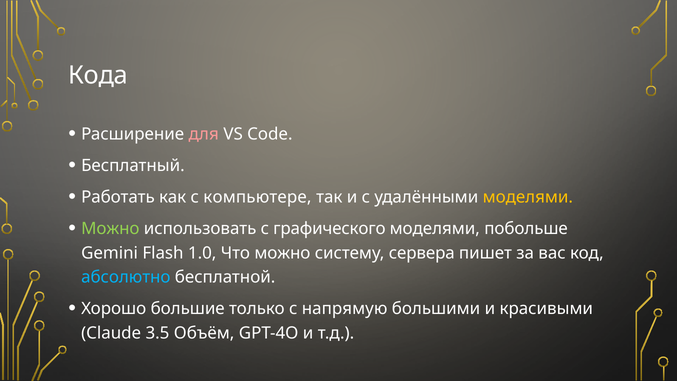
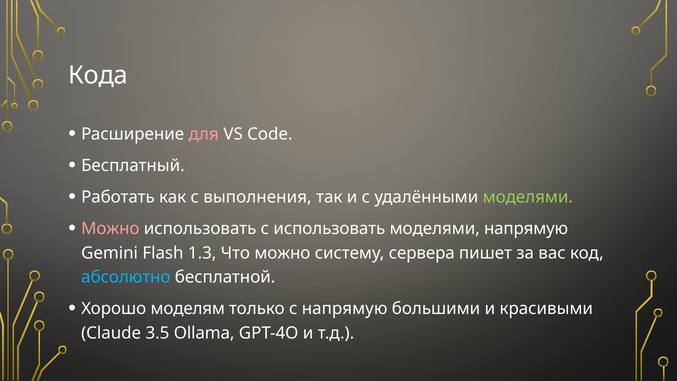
компьютере: компьютере -> выполнения (257, 197)
моделями colour: yellow -> light green (528, 197)
Можно colour: light green -> pink (110, 229)
с графического: графического -> использовать (329, 229)
моделями побольше: побольше -> напрямую (526, 229)
1.0: 1.0 -> 1.3 (202, 253)
большие: большие -> моделям (188, 309)
Объём: Объём -> Ollama (204, 333)
